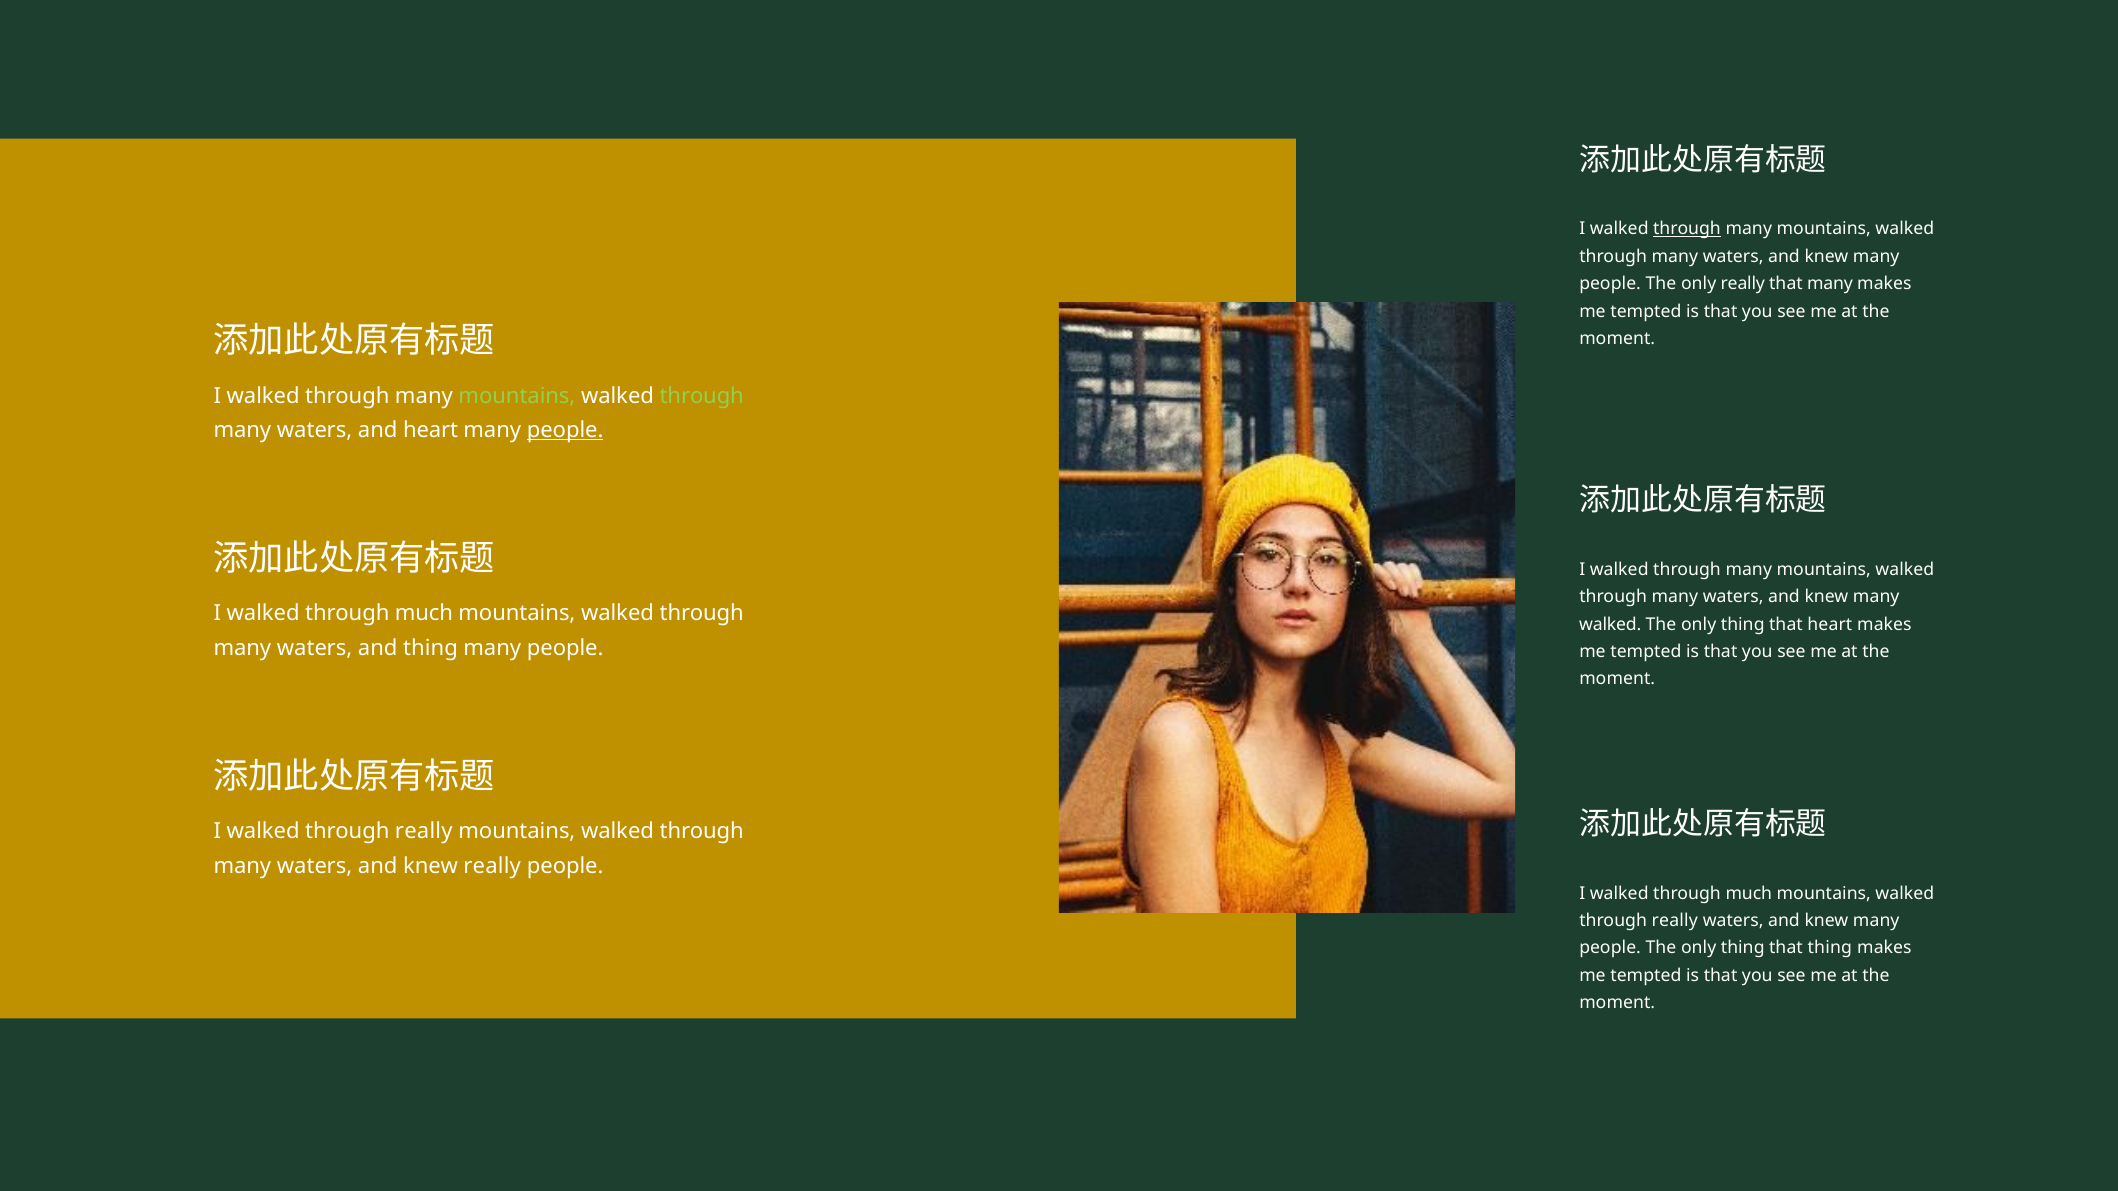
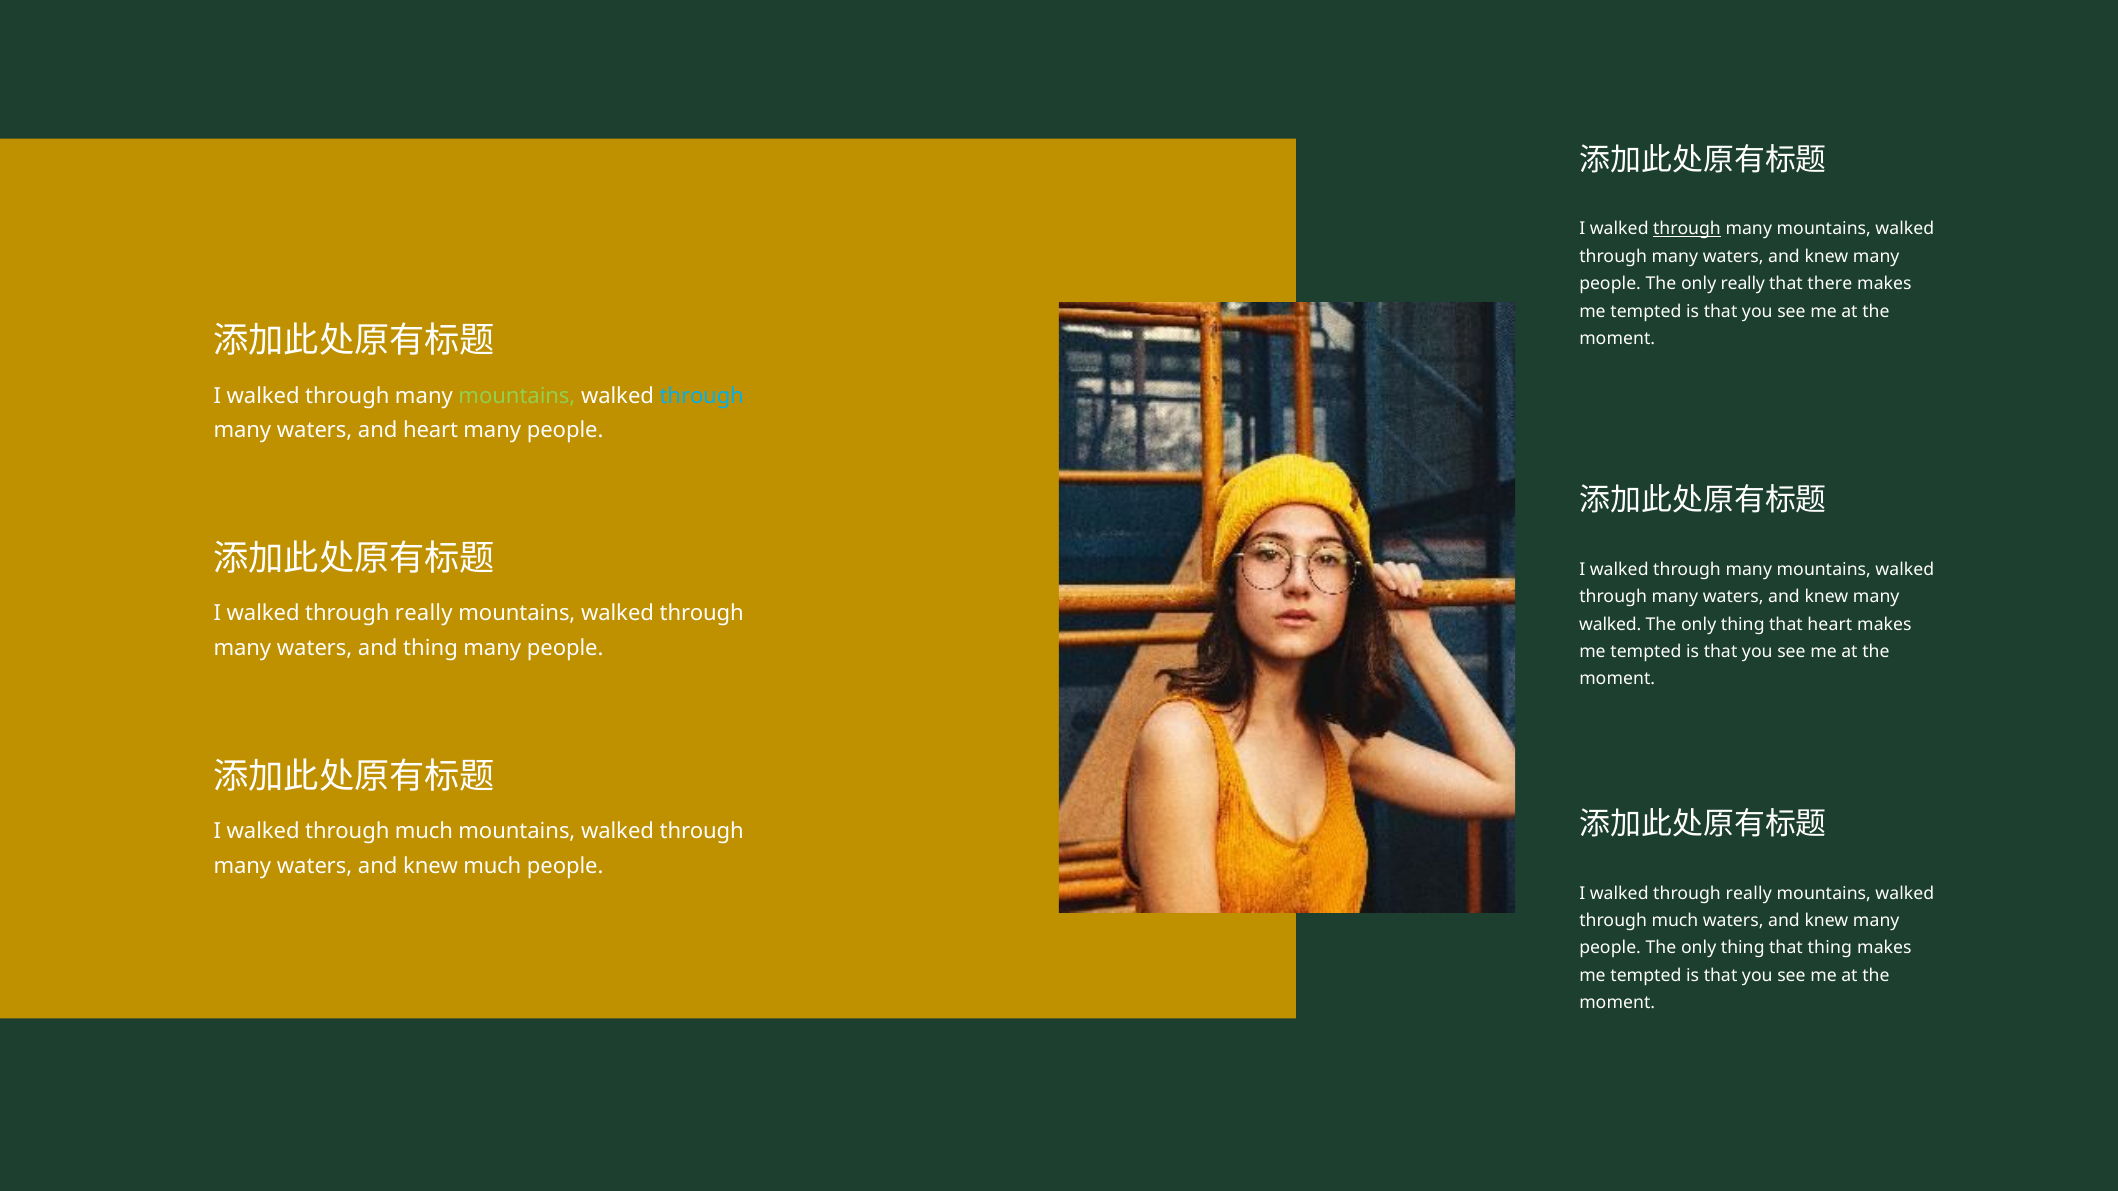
that many: many -> there (1830, 284)
through colour: light green -> light blue (702, 396)
people underline: present -> none (565, 430)
much: much -> really (424, 614)
I walked through really: really -> much (424, 832)
knew really: really -> much (492, 866)
much: much -> really (1749, 893)
really: really -> much (1675, 921)
